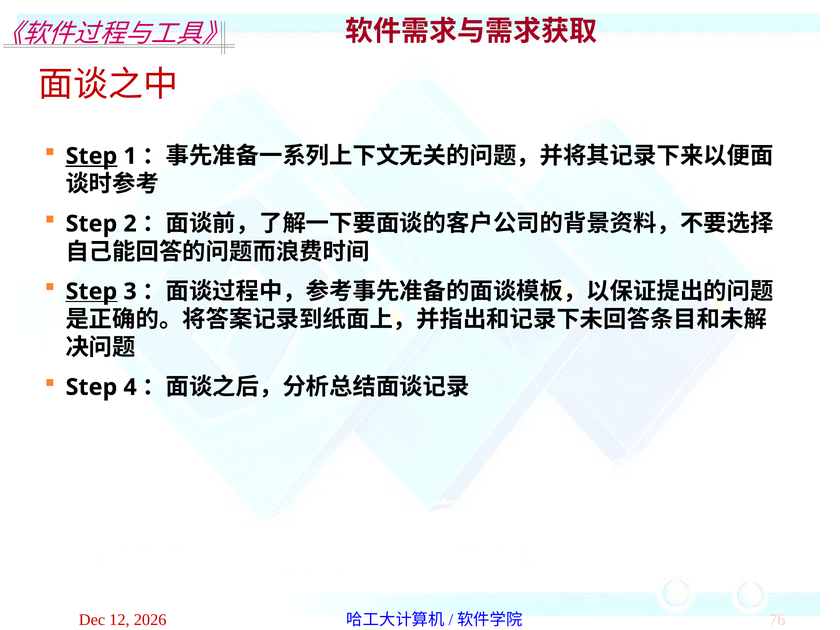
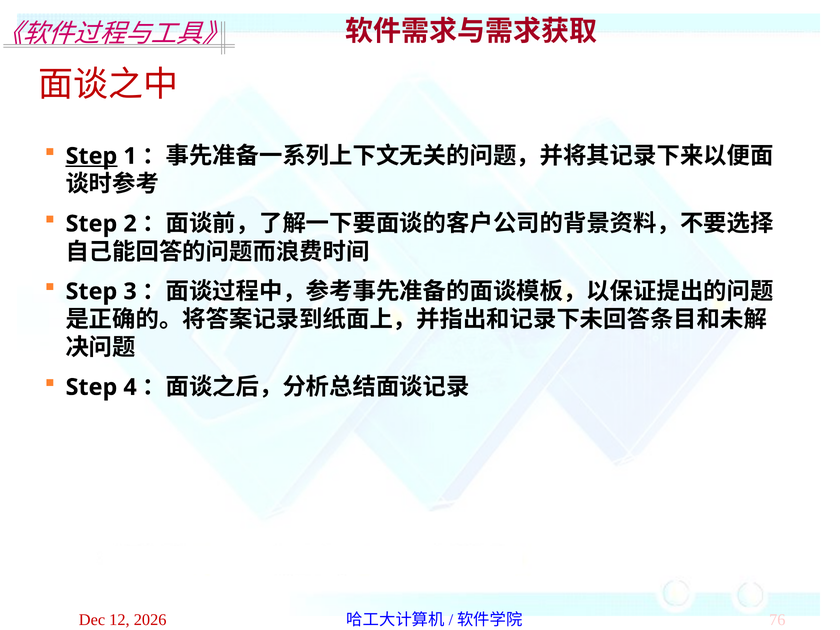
Step underline: present -> none (91, 291)
